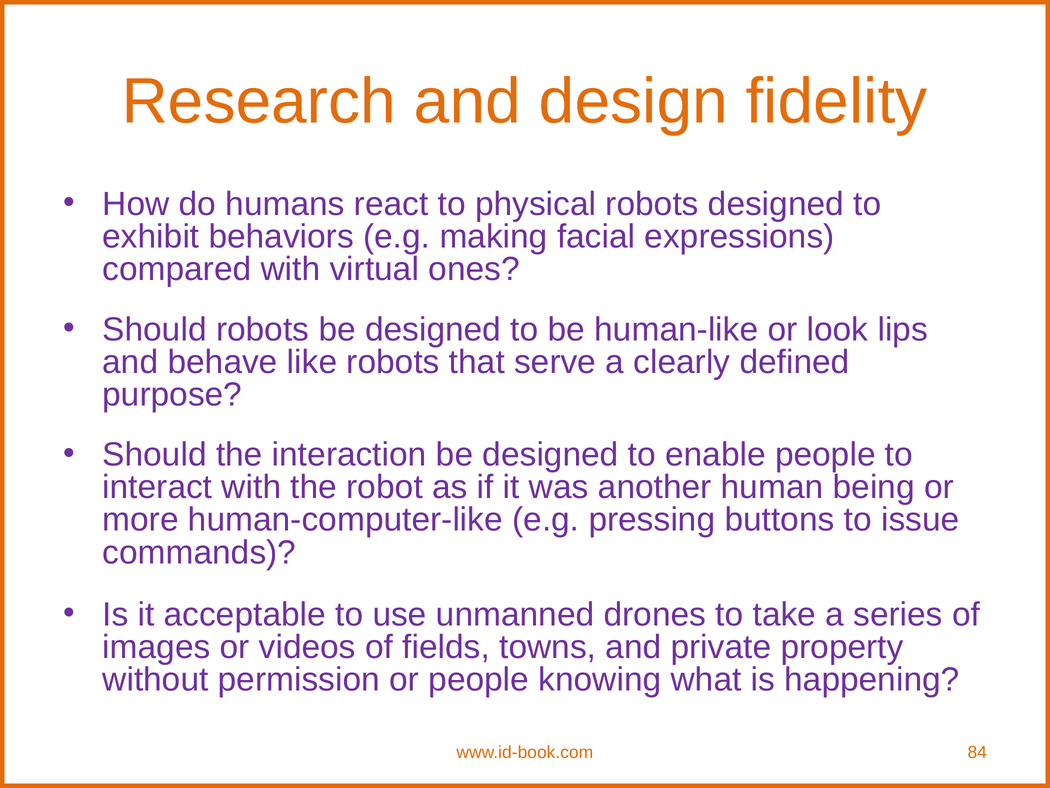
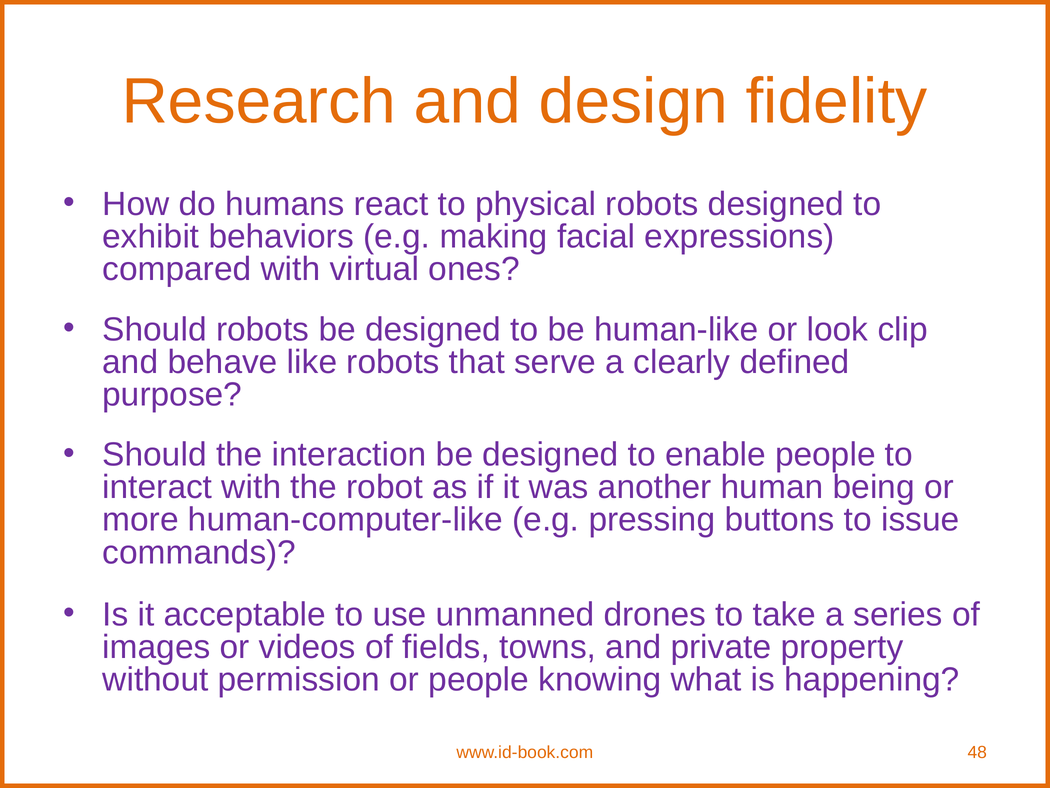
lips: lips -> clip (903, 329)
84: 84 -> 48 (977, 752)
